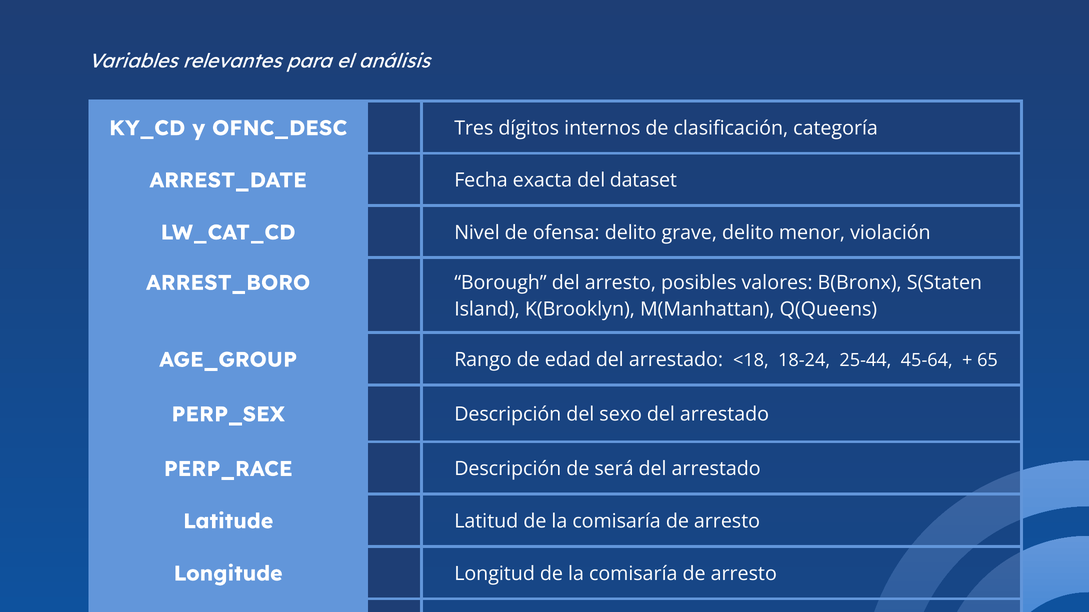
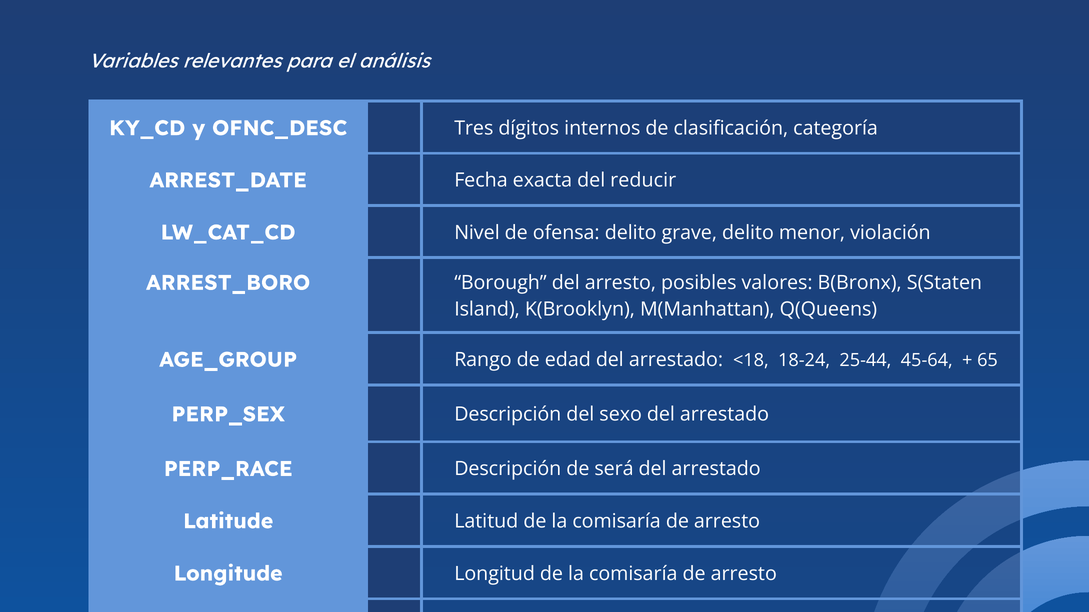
dataset: dataset -> reducir (643, 181)
